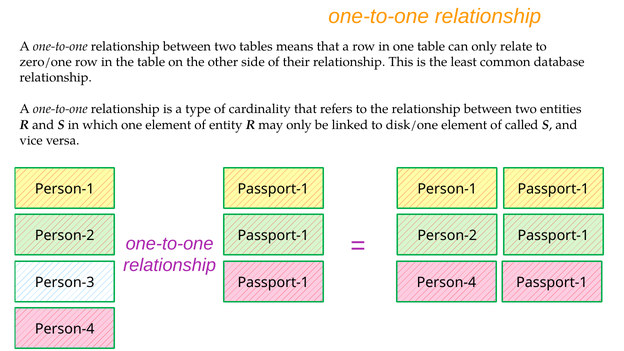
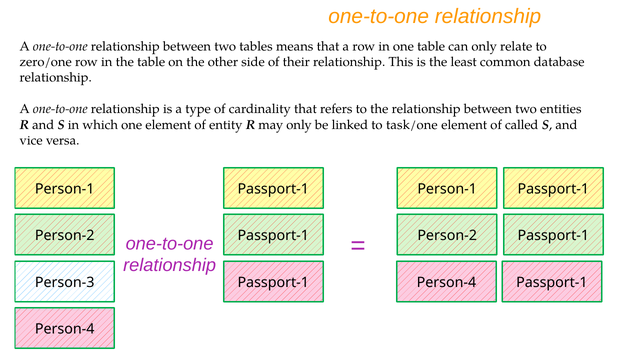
disk/one: disk/one -> task/one (412, 125)
